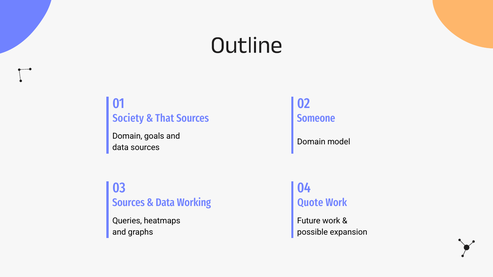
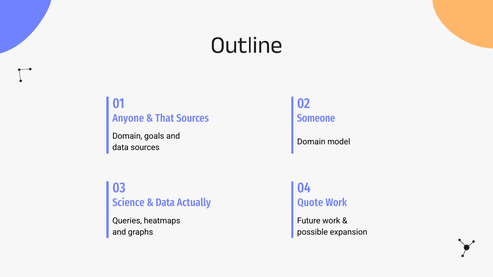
Society: Society -> Anyone (128, 118)
Sources: Sources -> Science (128, 203)
Working: Working -> Actually (194, 203)
